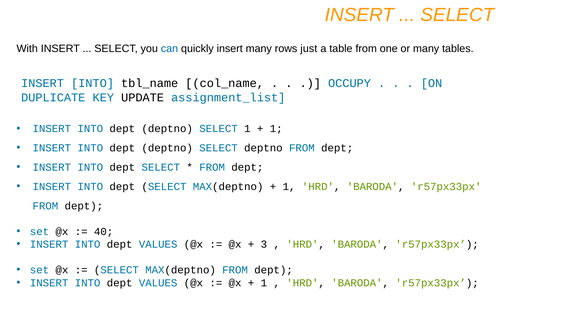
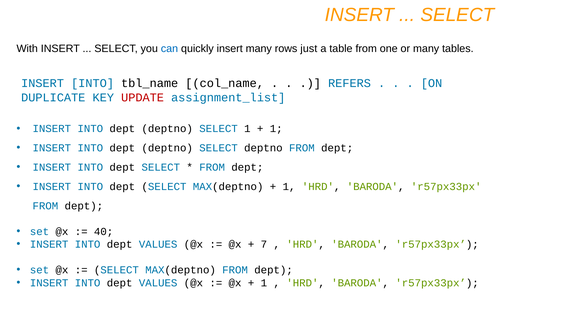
OCCUPY: OCCUPY -> REFERS (350, 83)
UPDATE colour: black -> red (143, 97)
3: 3 -> 7 (264, 244)
